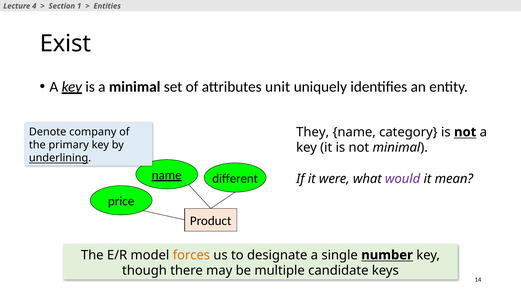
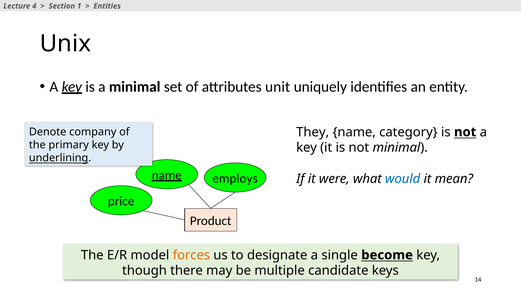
Exist: Exist -> Unix (65, 44)
different: different -> employs (235, 178)
would colour: purple -> blue (403, 179)
number: number -> become (387, 255)
